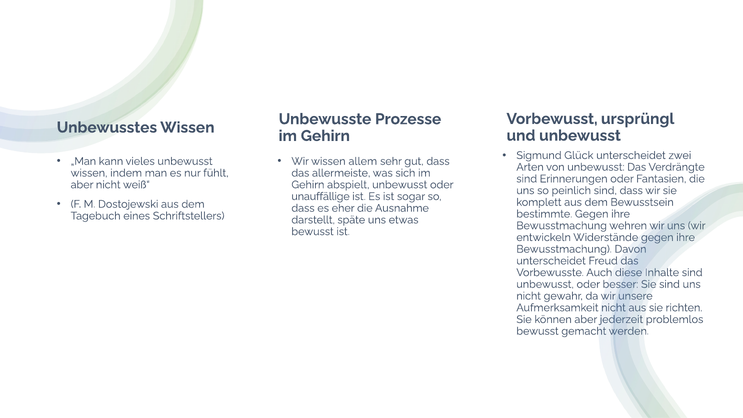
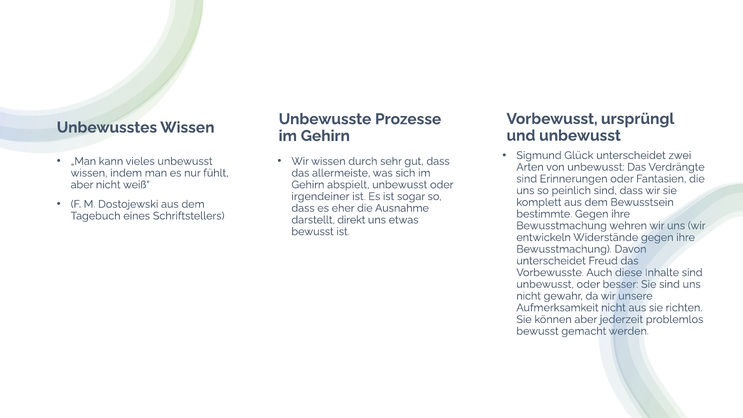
allem: allem -> durch (363, 161)
unauffällige: unauffällige -> irgendeiner (320, 196)
späte: späte -> direkt (351, 220)
